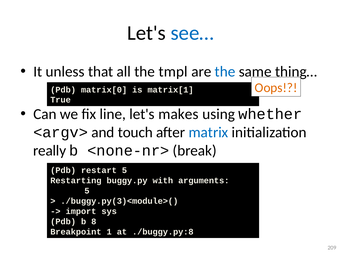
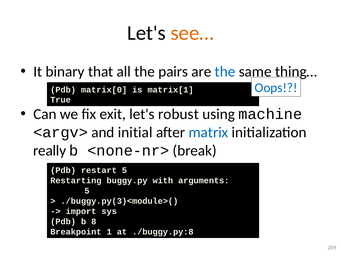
see… colour: blue -> orange (192, 33)
unless: unless -> binary (65, 72)
tmpl: tmpl -> pairs (173, 72)
Oops colour: orange -> blue (276, 88)
line: line -> exit (113, 114)
makes: makes -> robust (178, 114)
whether: whether -> machine (270, 114)
touch: touch -> initial (135, 132)
